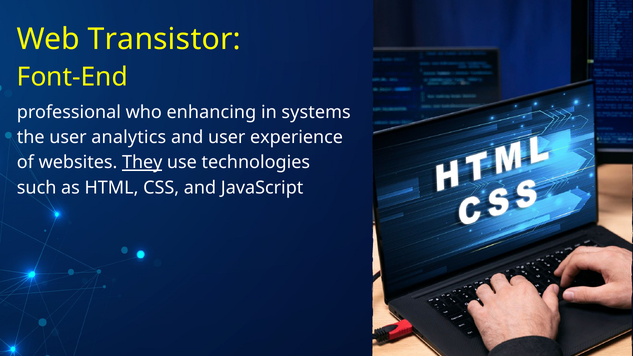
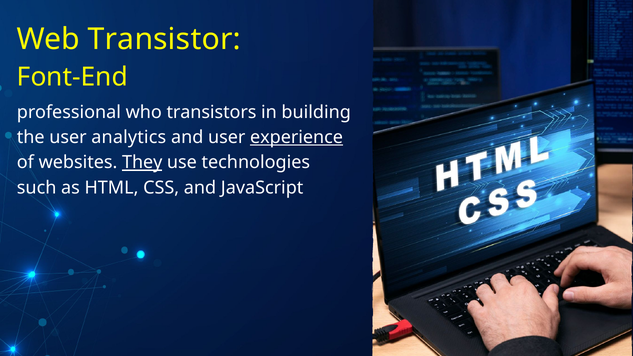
enhancing: enhancing -> transistors (211, 112)
systems: systems -> building (316, 112)
experience underline: none -> present (297, 137)
